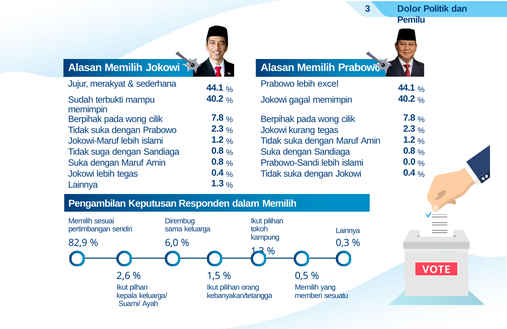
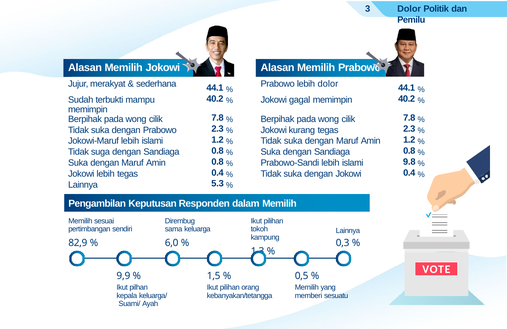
lebih excel: excel -> dolor (328, 84)
0.0: 0.0 -> 9.8 (409, 162)
1.3: 1.3 -> 5.3 (218, 184)
2,6: 2,6 -> 9,9 (123, 276)
